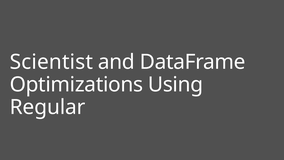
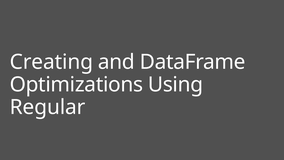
Scientist: Scientist -> Creating (51, 62)
